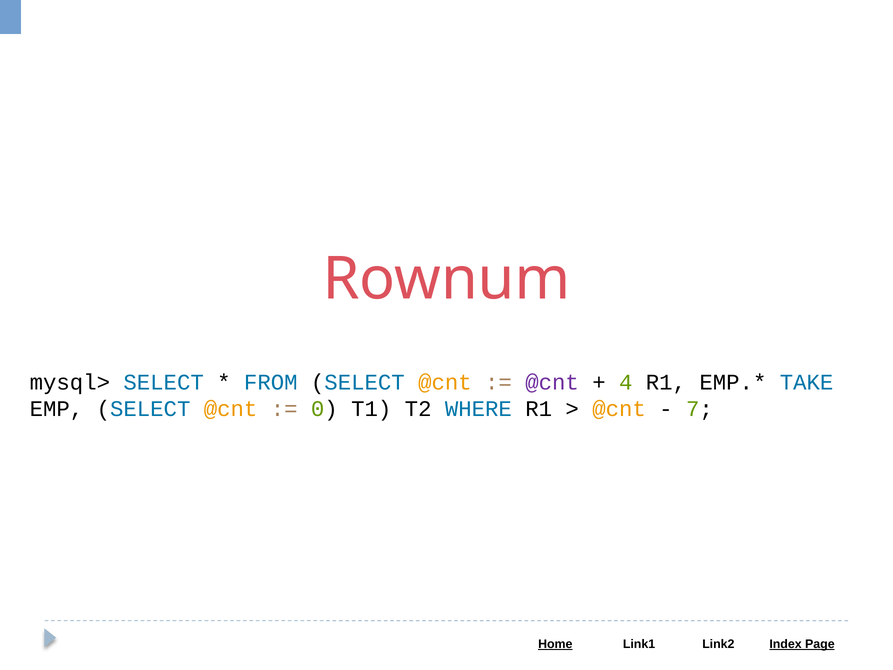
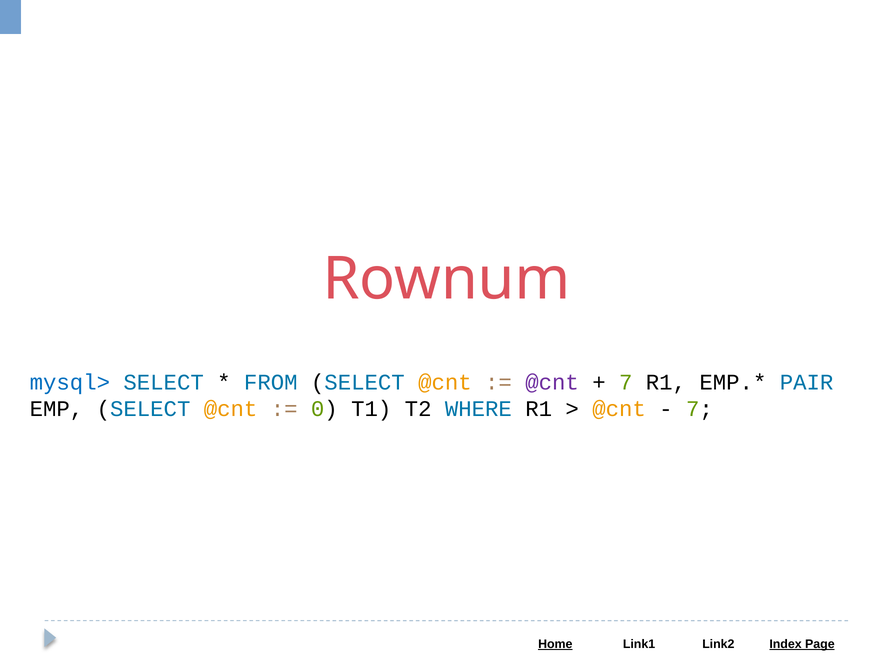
mysql> colour: black -> blue (70, 382)
4: 4 -> 7 (626, 382)
TAKE: TAKE -> PAIR (807, 382)
